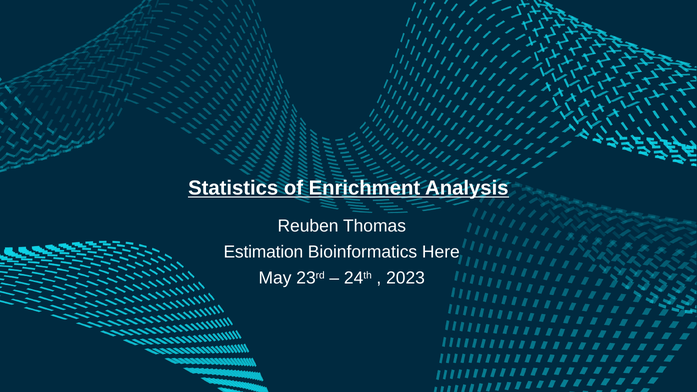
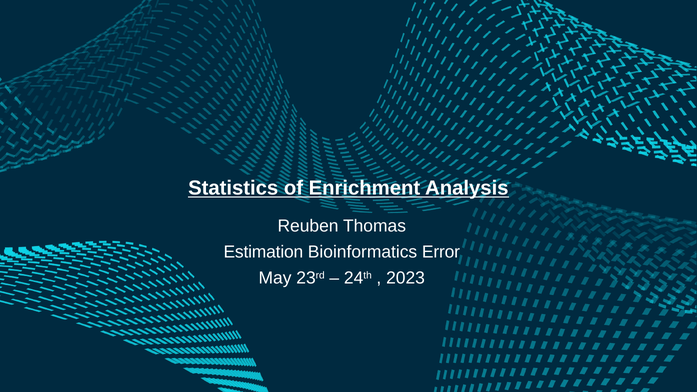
Here: Here -> Error (441, 252)
